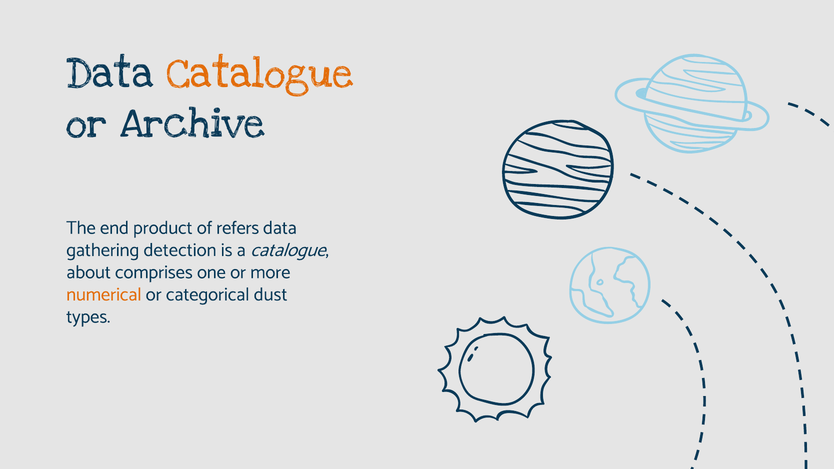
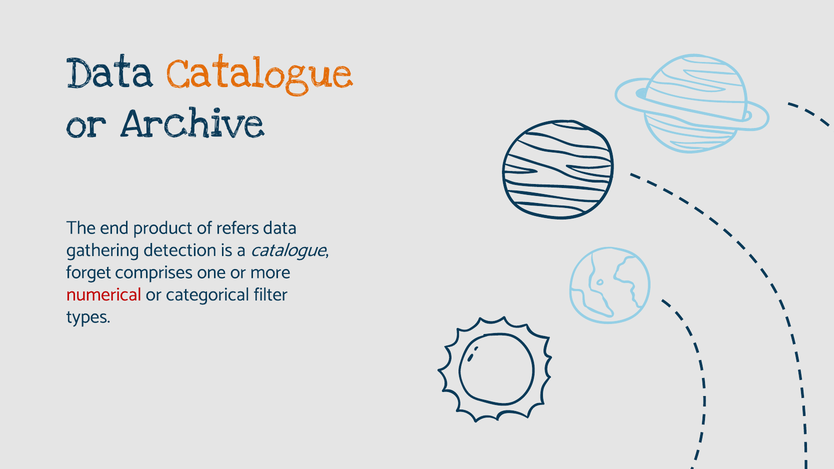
about: about -> forget (89, 272)
numerical colour: orange -> red (104, 294)
dust: dust -> filter (271, 294)
